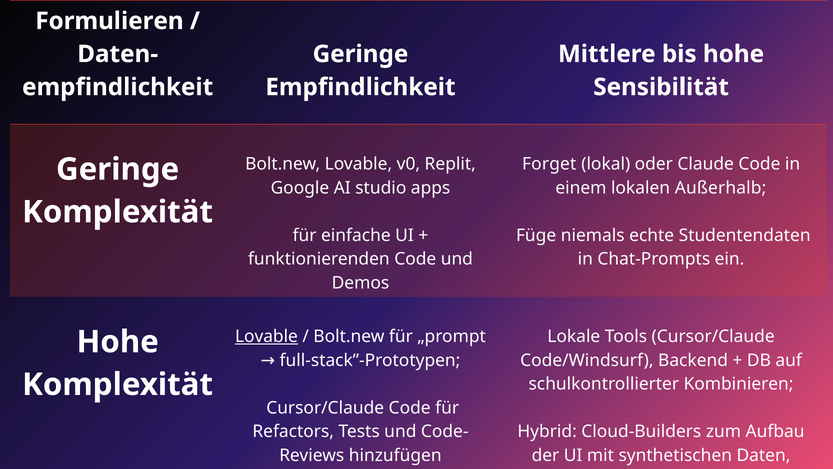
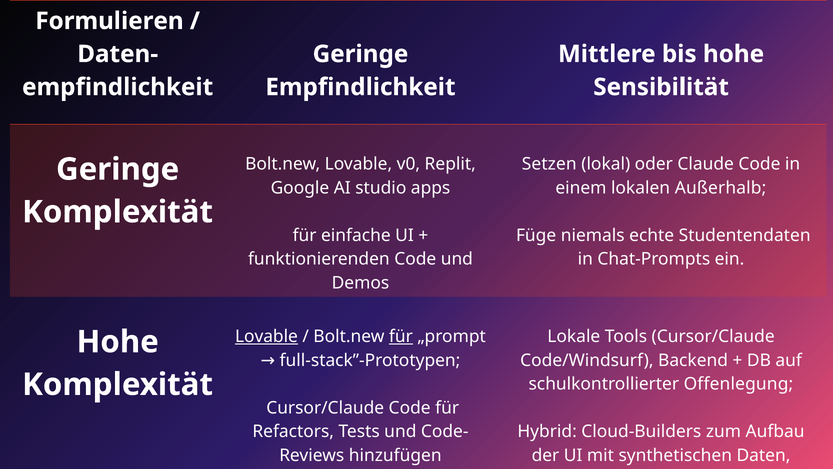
Forget: Forget -> Setzen (549, 164)
für underline: none -> present (401, 336)
Kombinieren: Kombinieren -> Offenlegung (738, 384)
